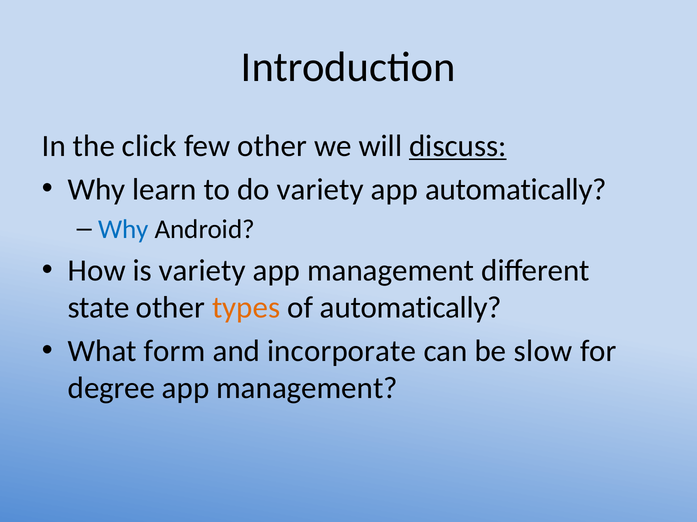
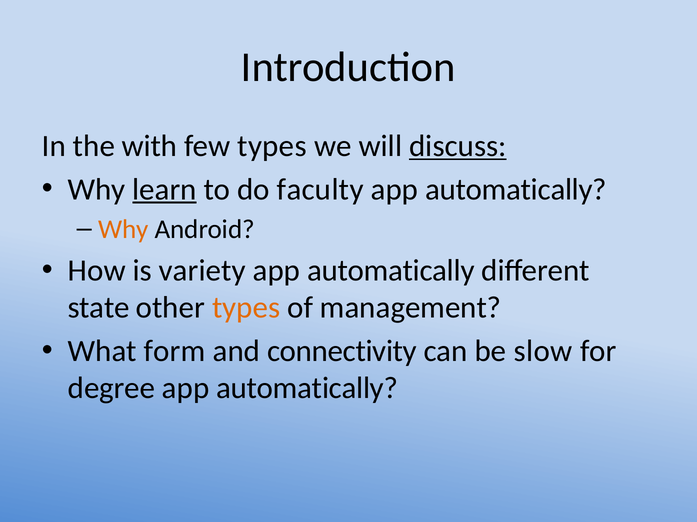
click: click -> with (150, 146)
few other: other -> types (272, 146)
learn underline: none -> present (164, 190)
do variety: variety -> faculty (320, 190)
Why colour: blue -> orange (124, 230)
management: management -> automatically (391, 271)
of automatically: automatically -> management (411, 308)
incorporate: incorporate -> connectivity (342, 352)
management: management -> automatically (307, 389)
